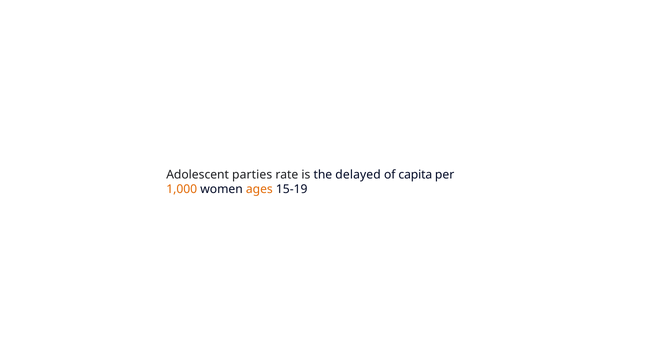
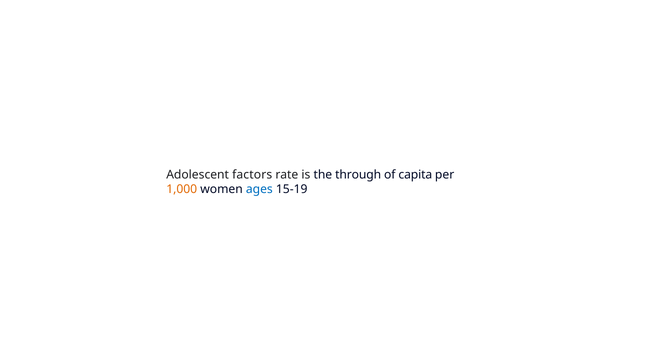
parties: parties -> factors (252, 175)
delayed: delayed -> through (358, 175)
ages colour: orange -> blue (259, 190)
